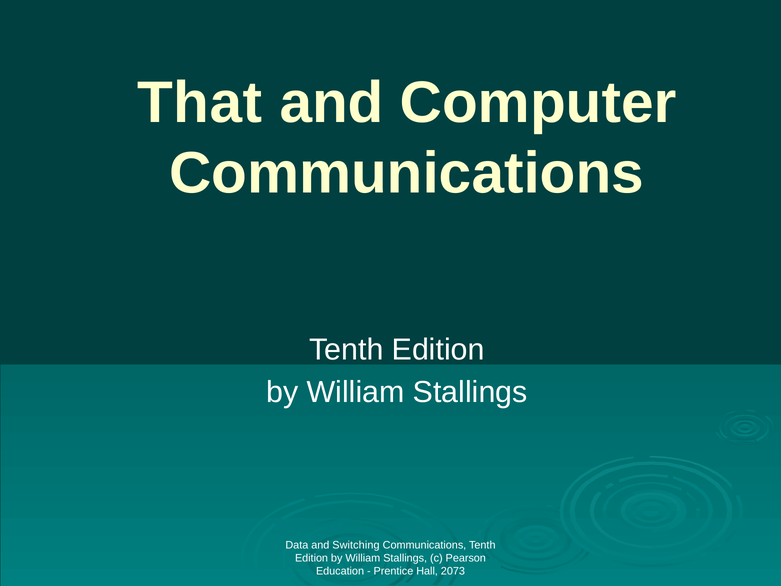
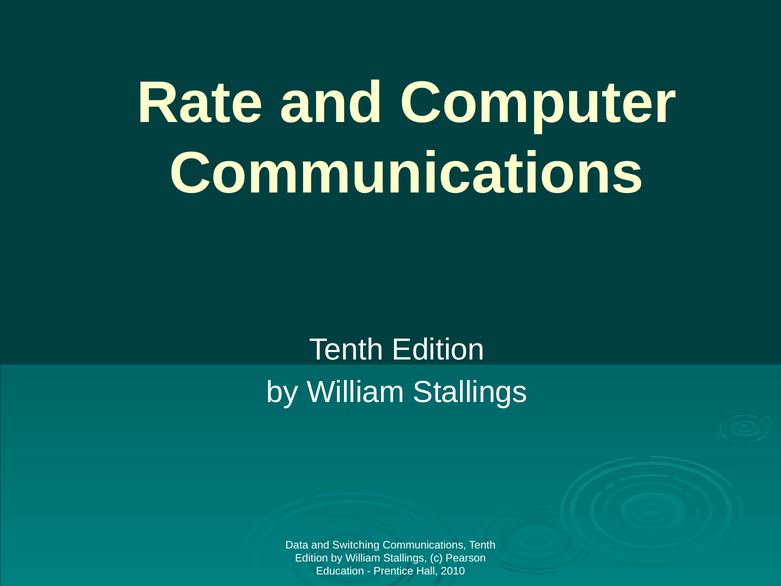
That: That -> Rate (200, 103)
2073: 2073 -> 2010 (453, 571)
